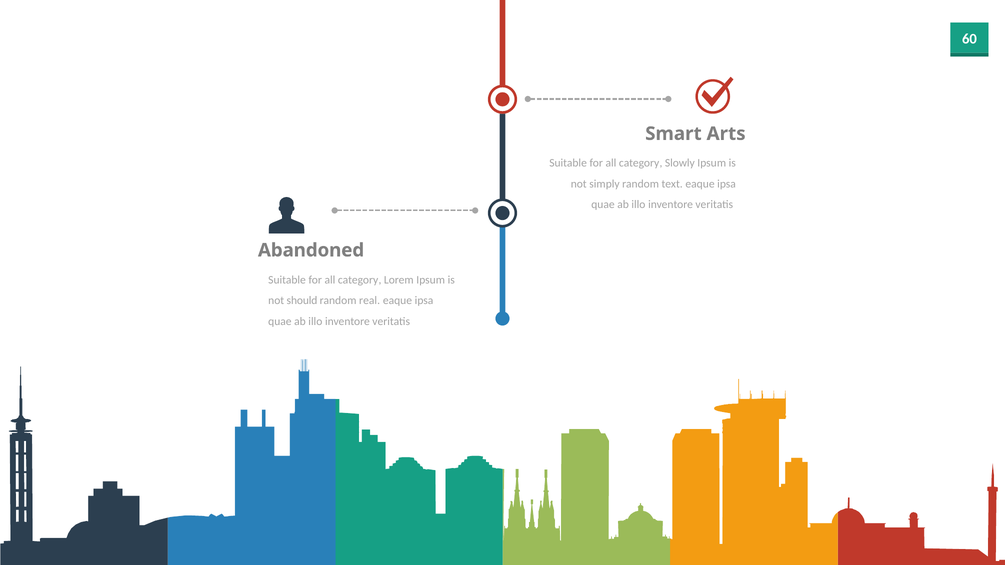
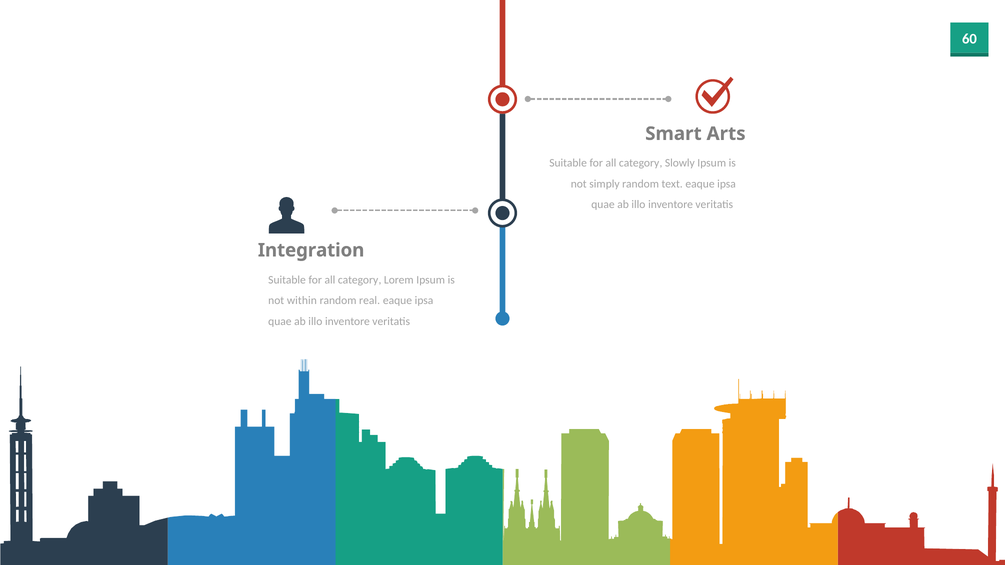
Abandoned: Abandoned -> Integration (311, 250)
should: should -> within (302, 301)
